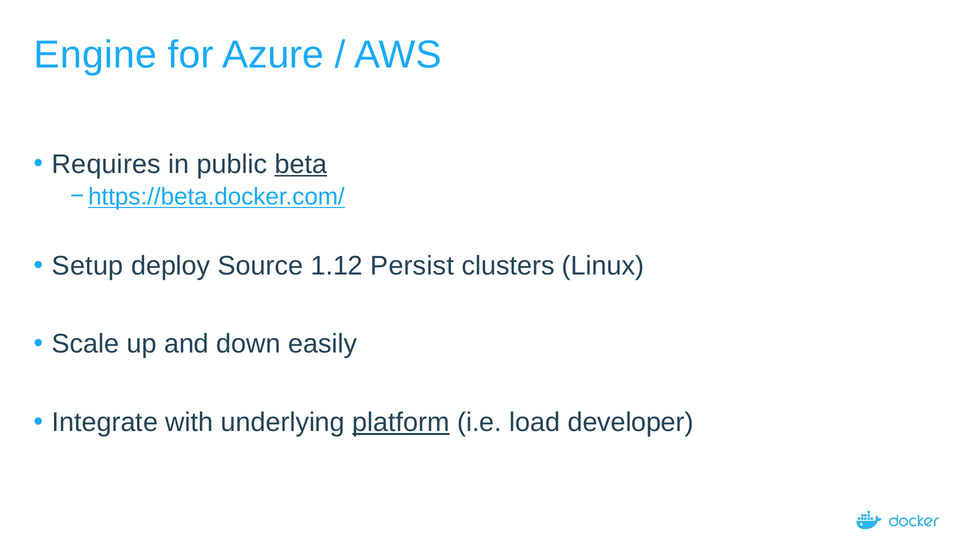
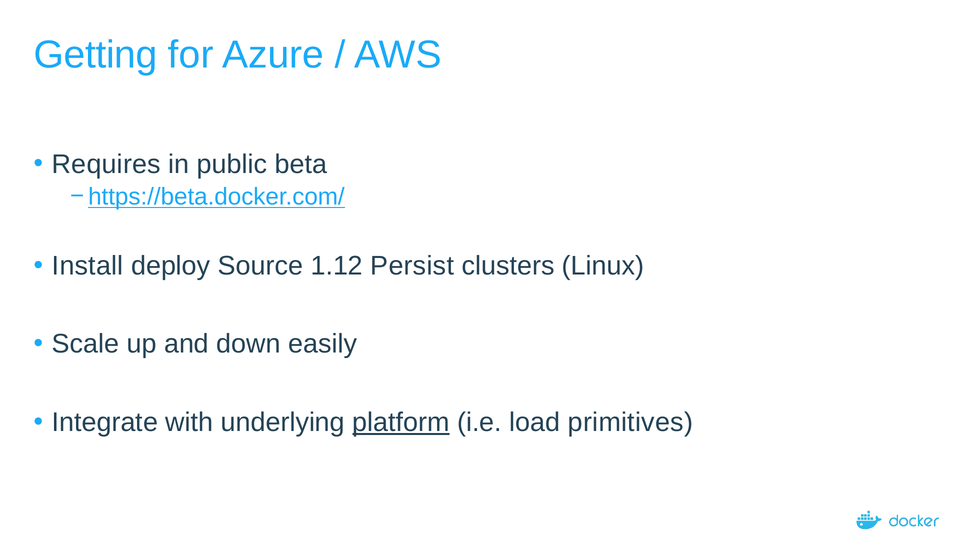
Engine: Engine -> Getting (96, 55)
beta underline: present -> none (301, 164)
Setup: Setup -> Install (88, 266)
developer: developer -> primitives (630, 422)
